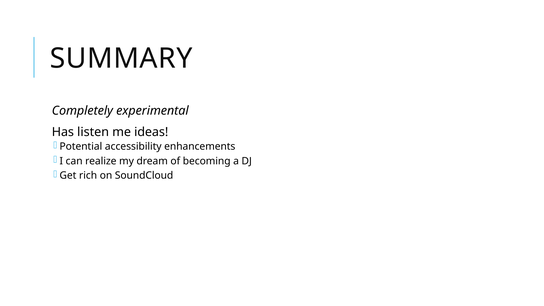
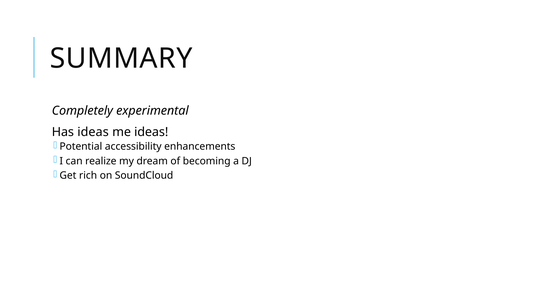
Has listen: listen -> ideas (93, 132)
